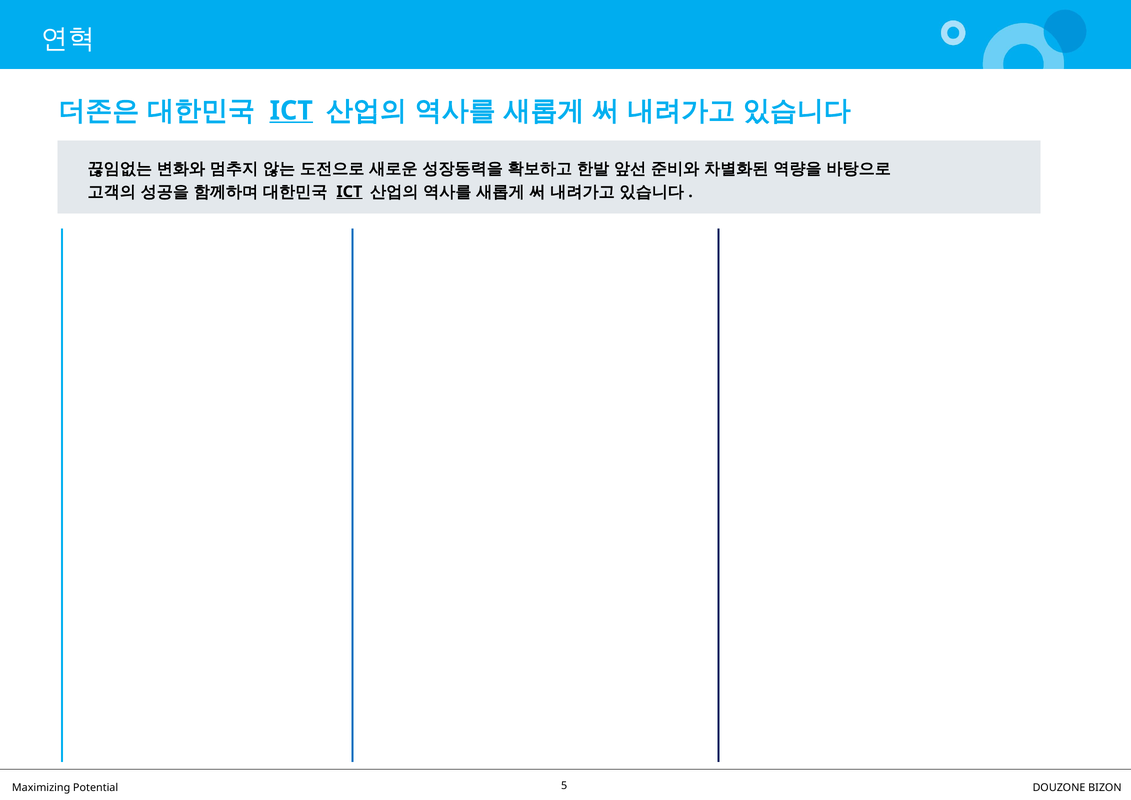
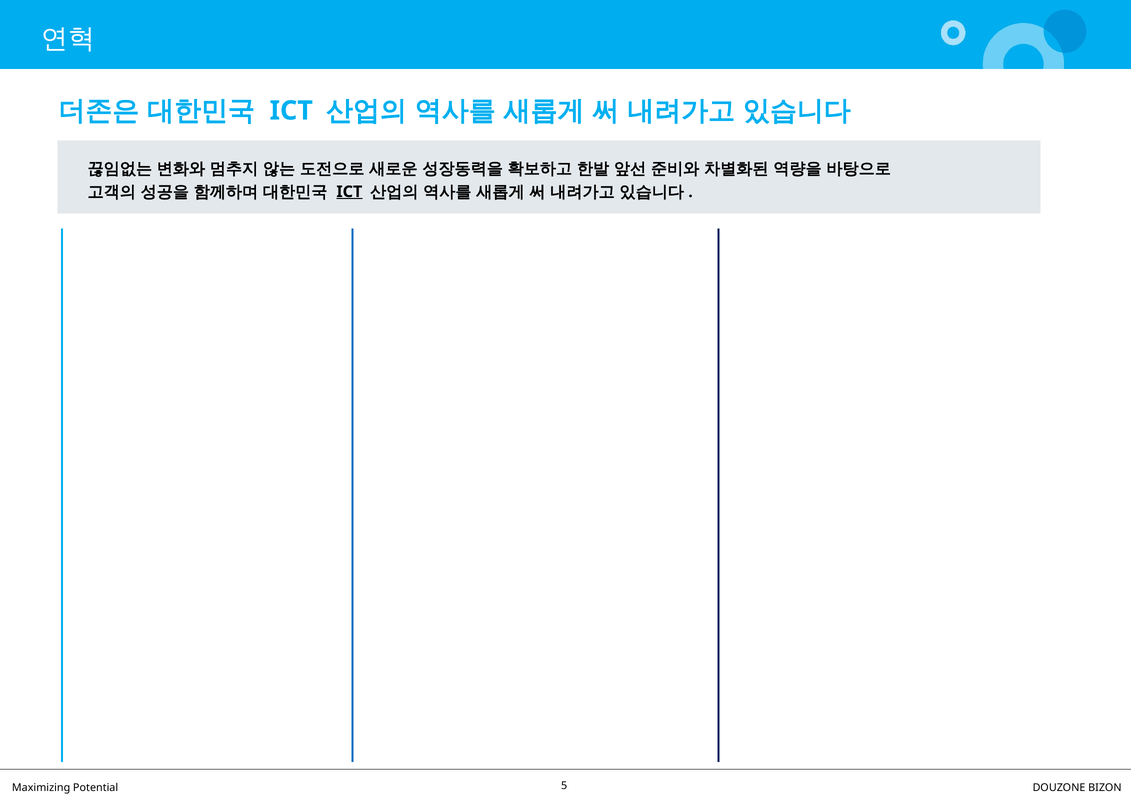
ICT underline: present -> none (291, 111)
